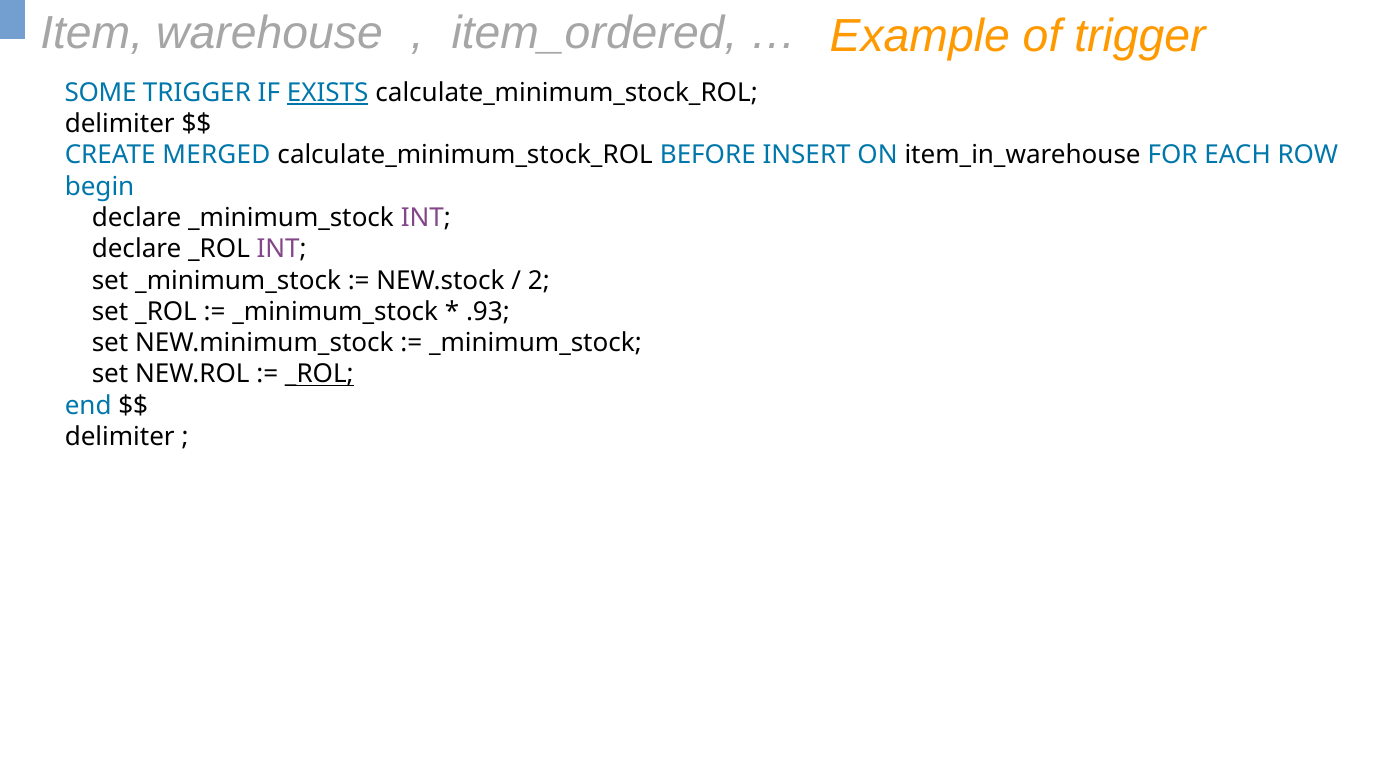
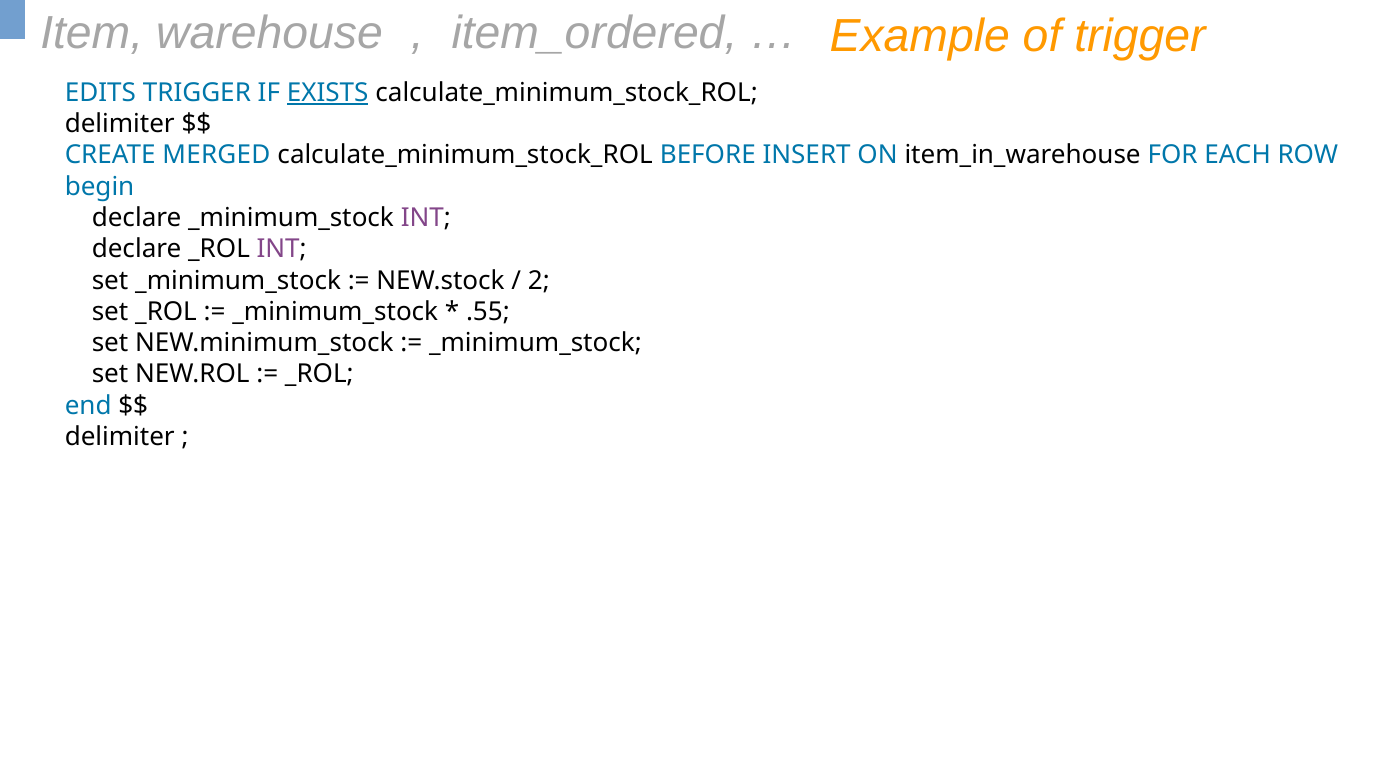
SOME: SOME -> EDITS (100, 93)
.93: .93 -> .55 (488, 312)
_ROL underline: present -> none (319, 374)
